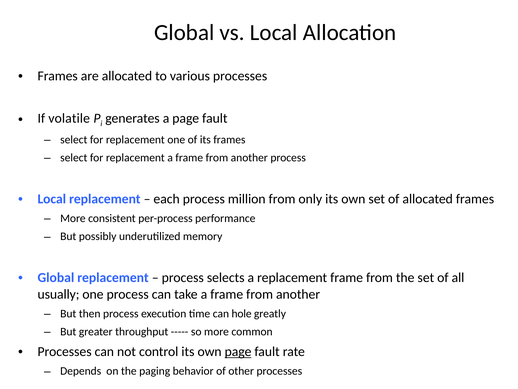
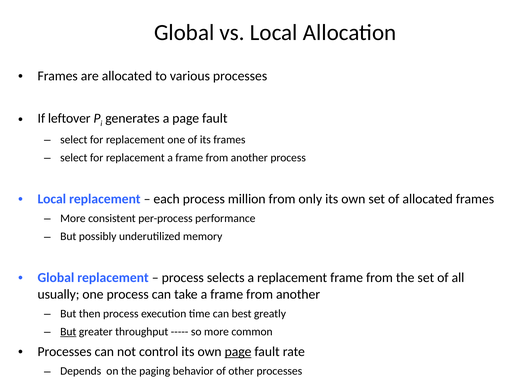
volatile: volatile -> leftover (69, 118)
hole: hole -> best (242, 313)
But underline: none -> present (68, 331)
